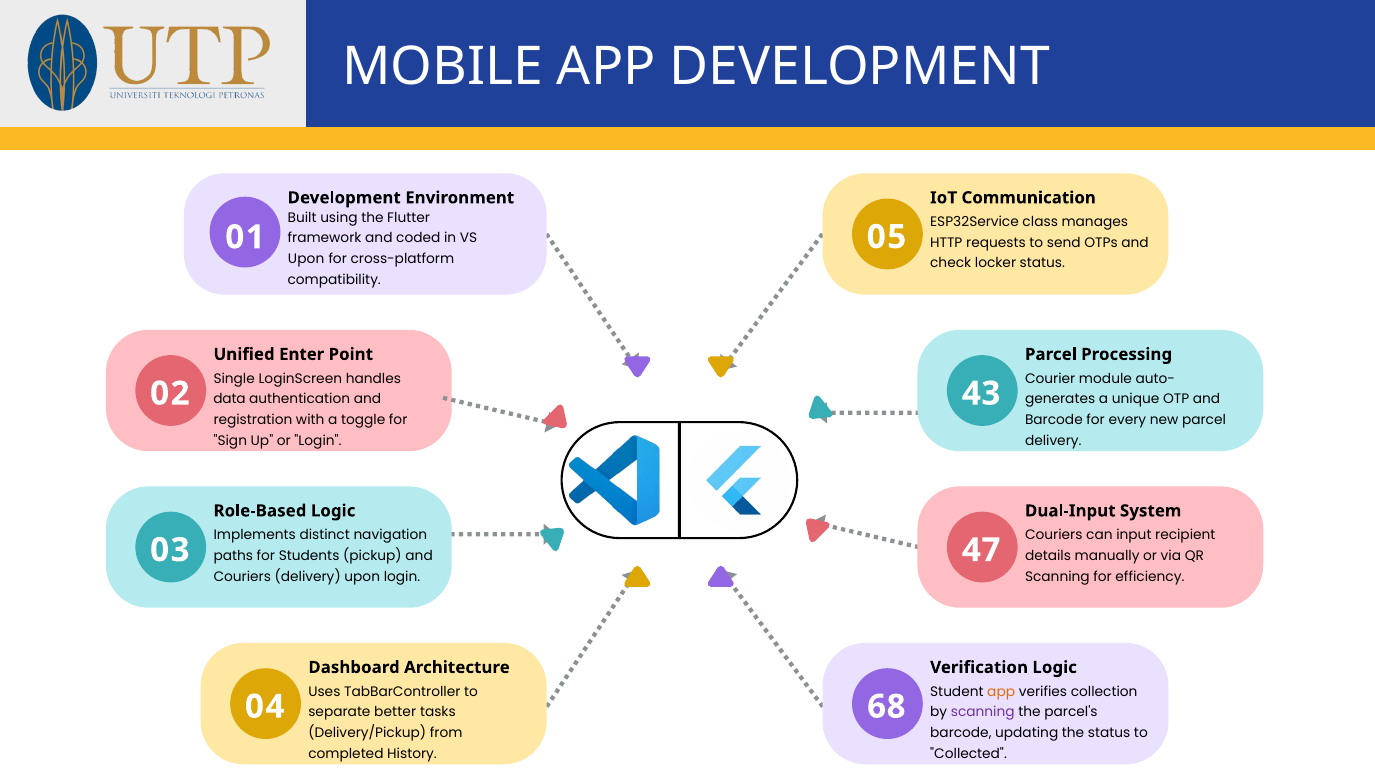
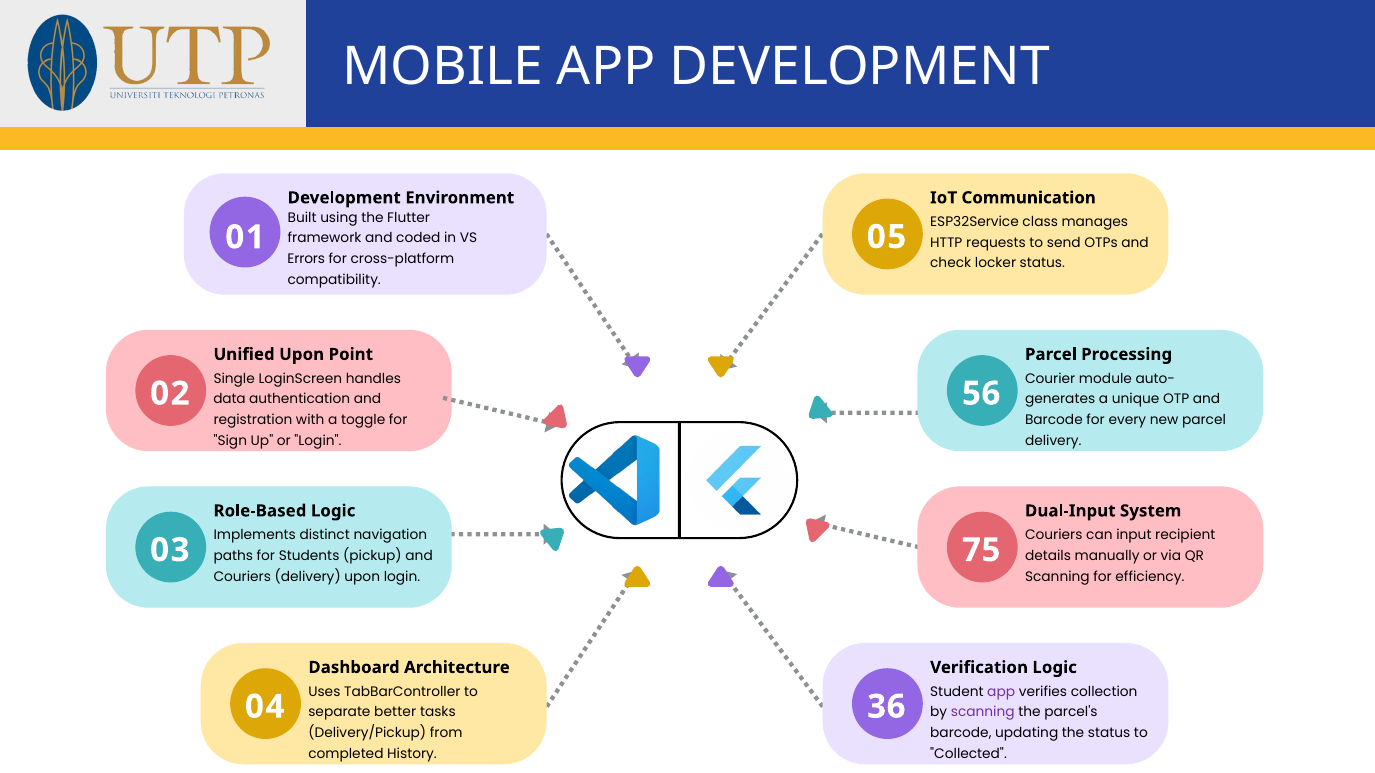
Upon: Upon -> Errors (306, 259)
Unified Enter: Enter -> Upon (302, 355)
43: 43 -> 56 (981, 394)
47: 47 -> 75 (981, 550)
app colour: orange -> purple (1001, 692)
68: 68 -> 36 (886, 707)
